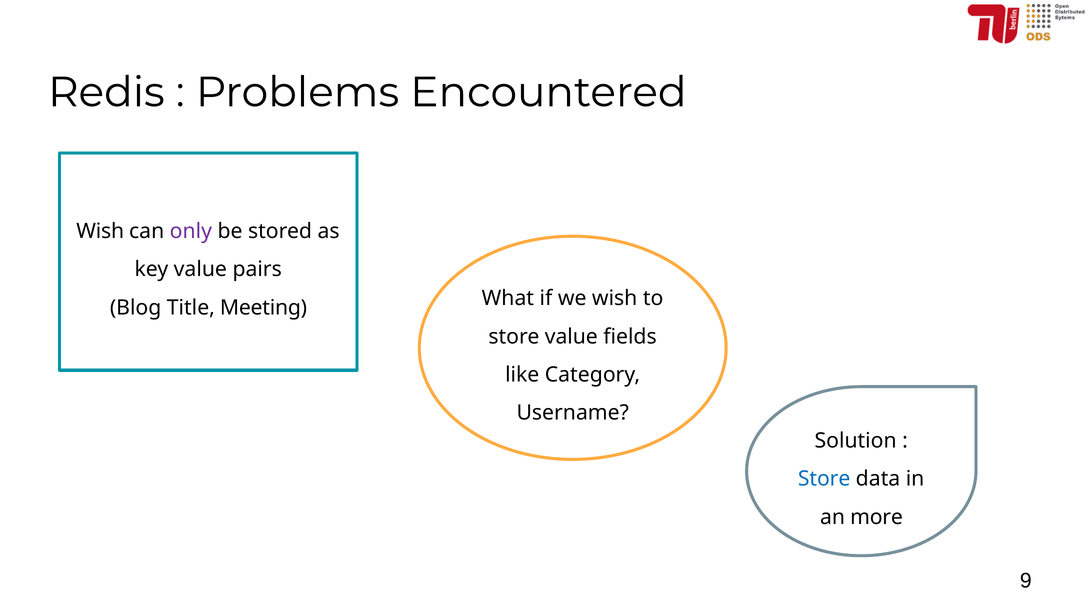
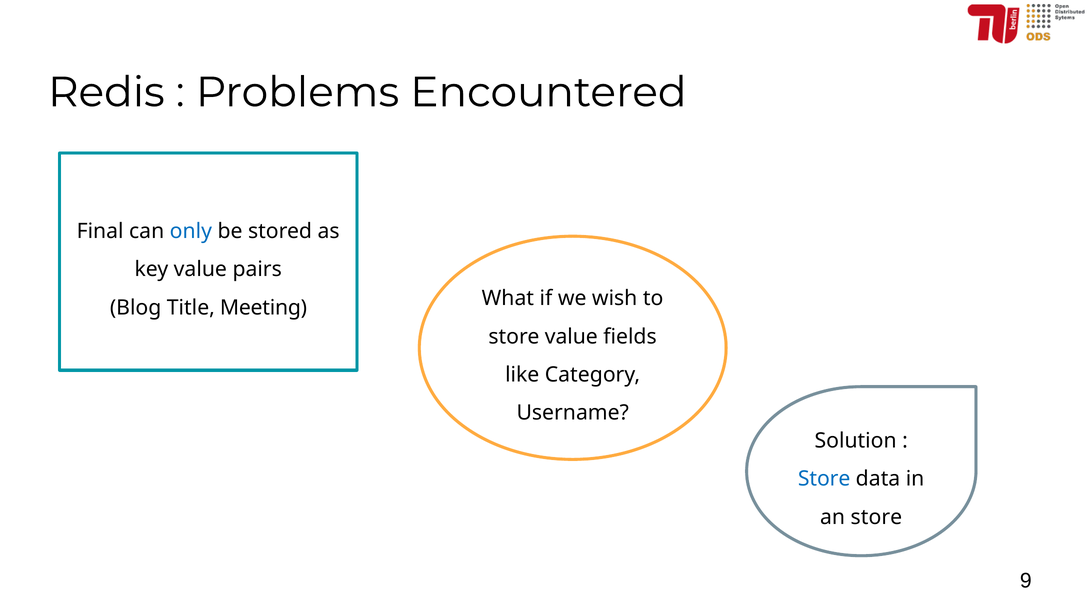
Wish: Wish -> Final (100, 231)
only colour: purple -> blue (191, 231)
an more: more -> store (876, 517)
